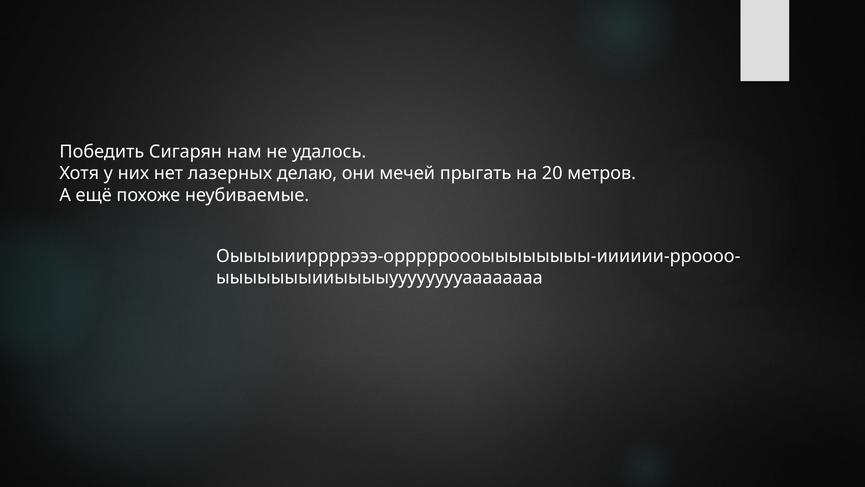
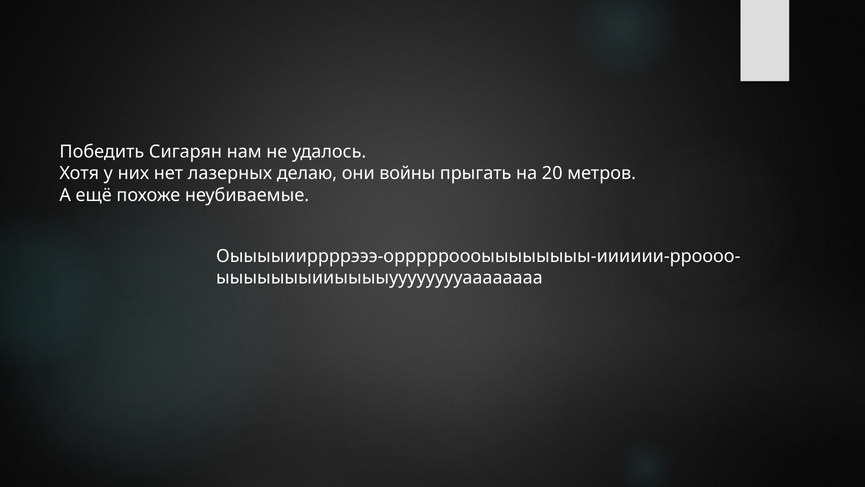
мечей: мечей -> войны (407, 173)
